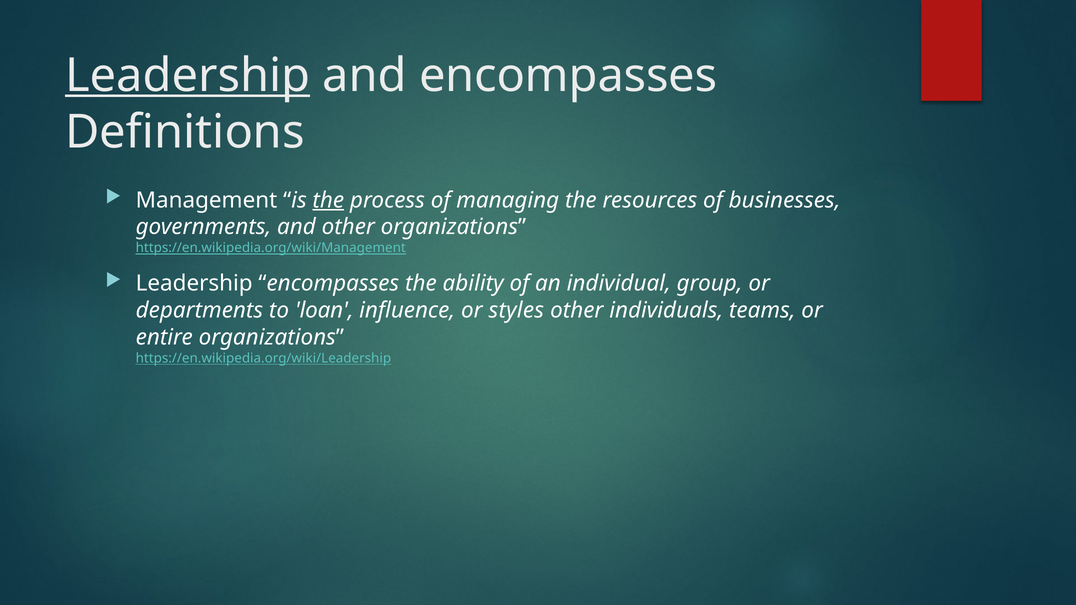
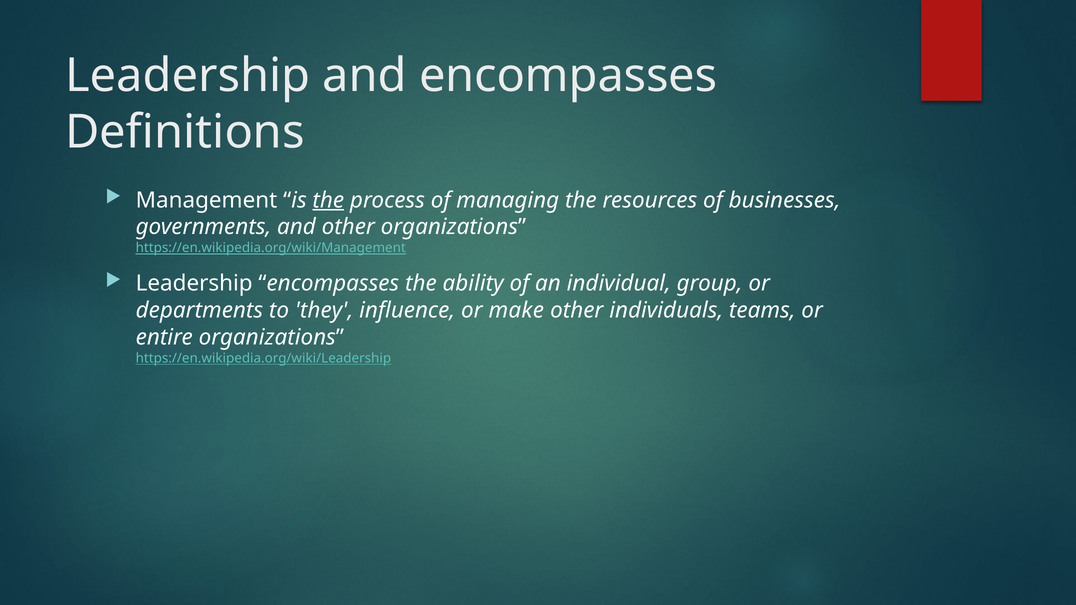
Leadership underline: present -> none (188, 76)
loan: loan -> they (324, 311)
styles: styles -> make (516, 311)
